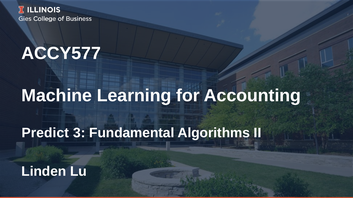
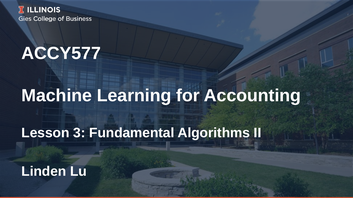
Predict: Predict -> Lesson (45, 133)
